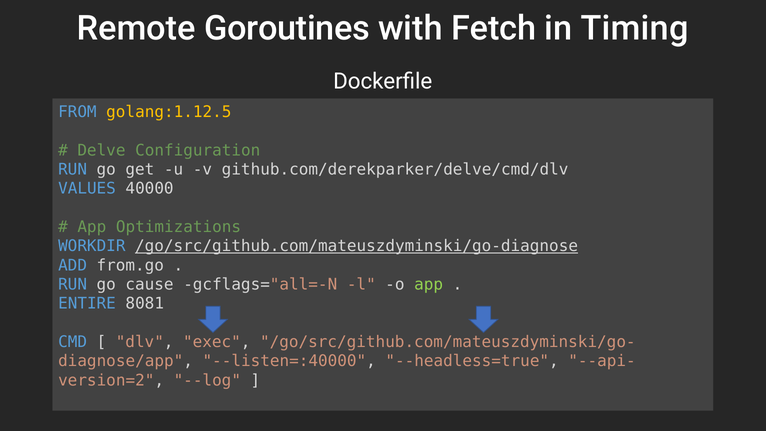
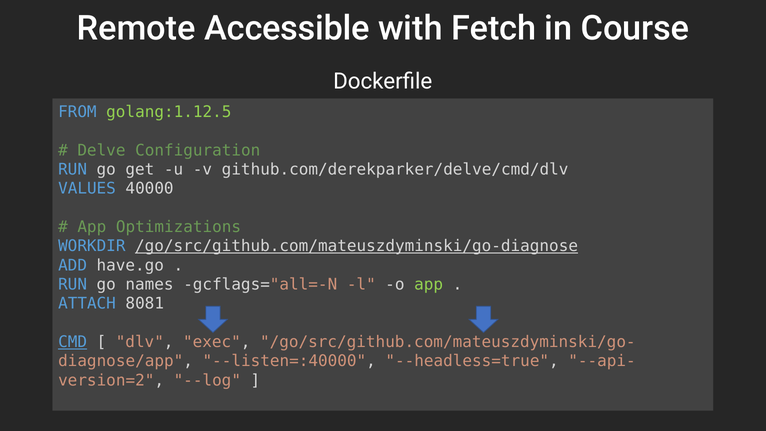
Goroutines: Goroutines -> Accessible (287, 28)
Timing: Timing -> Course (635, 28)
golang:1.12.5 colour: yellow -> light green (169, 112)
from.go: from.go -> have.go (130, 265)
cause: cause -> names (150, 284)
ENTIRE: ENTIRE -> ATTACH (87, 304)
CMD underline: none -> present (73, 342)
